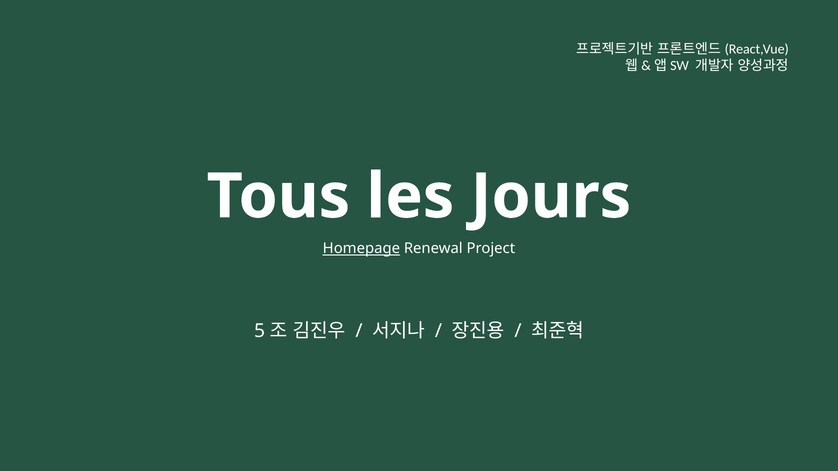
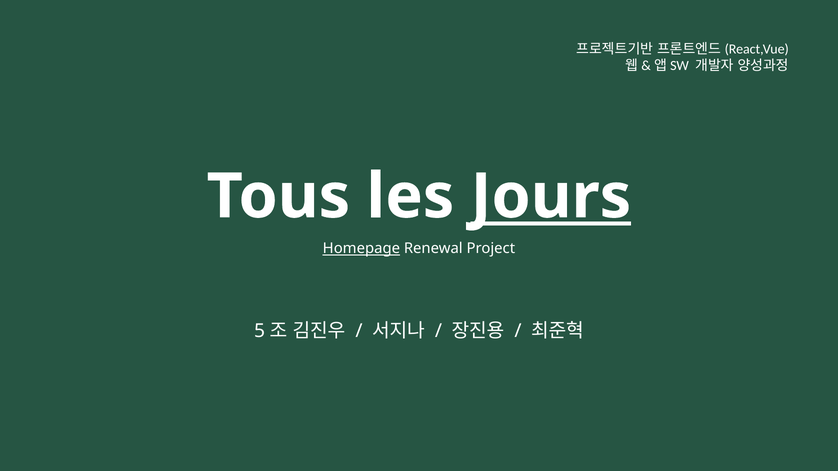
Jours underline: none -> present (551, 197)
